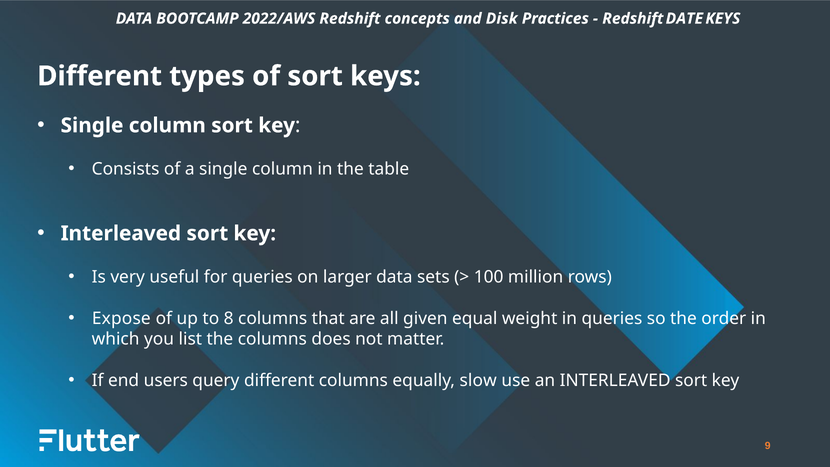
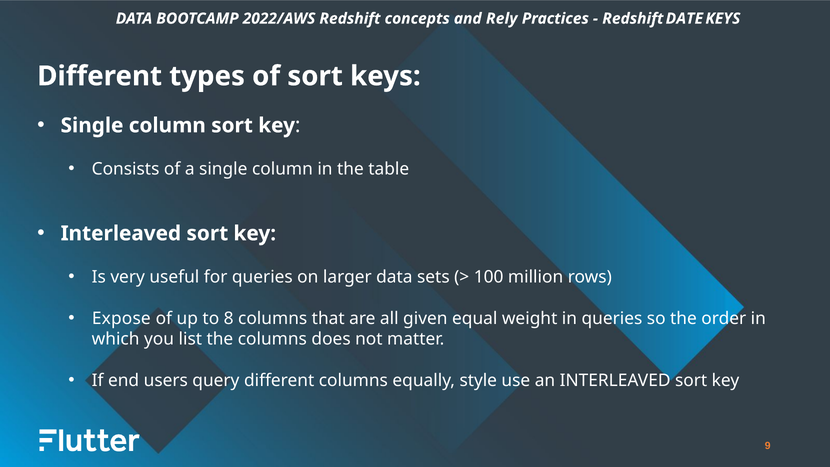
Disk: Disk -> Rely (502, 19)
slow: slow -> style (478, 381)
